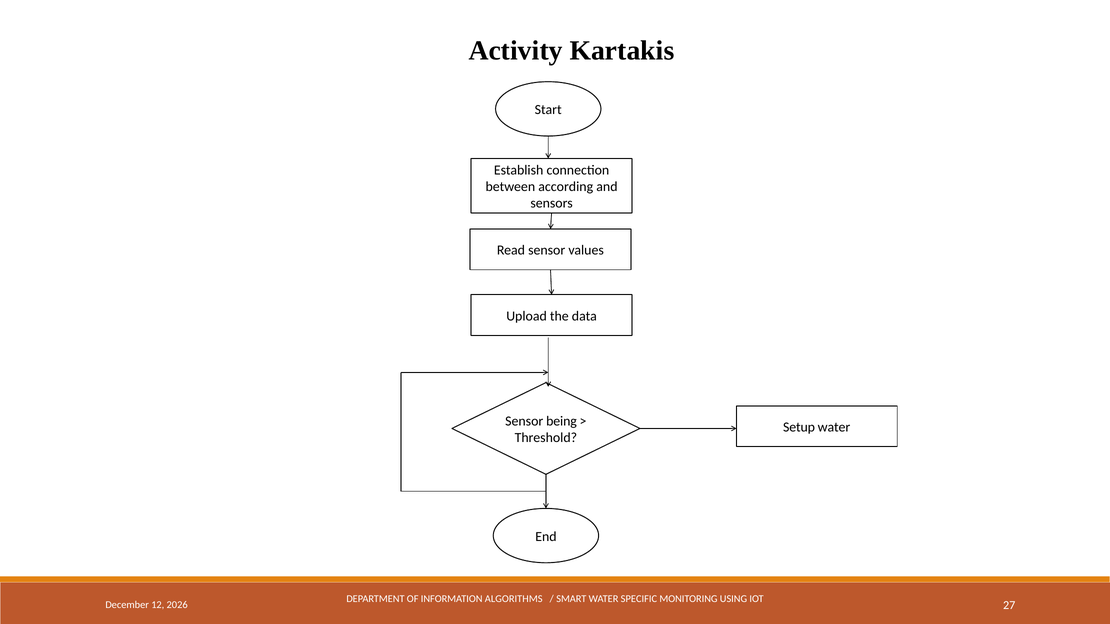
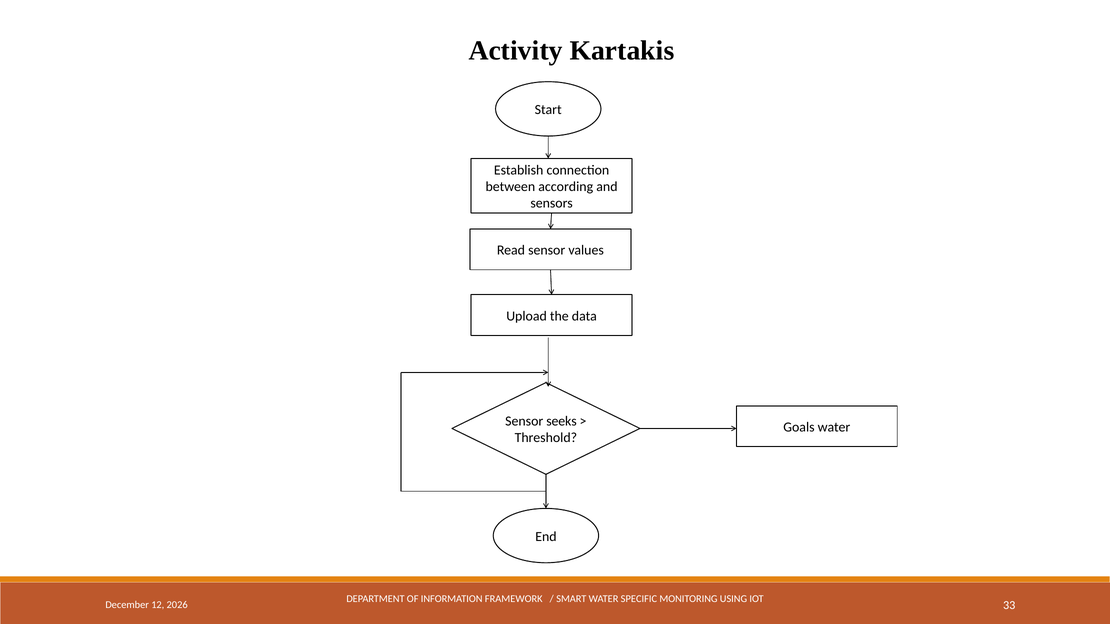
being: being -> seeks (561, 421)
Setup: Setup -> Goals (799, 427)
ALGORITHMS: ALGORITHMS -> FRAMEWORK (514, 599)
27: 27 -> 33 (1009, 605)
